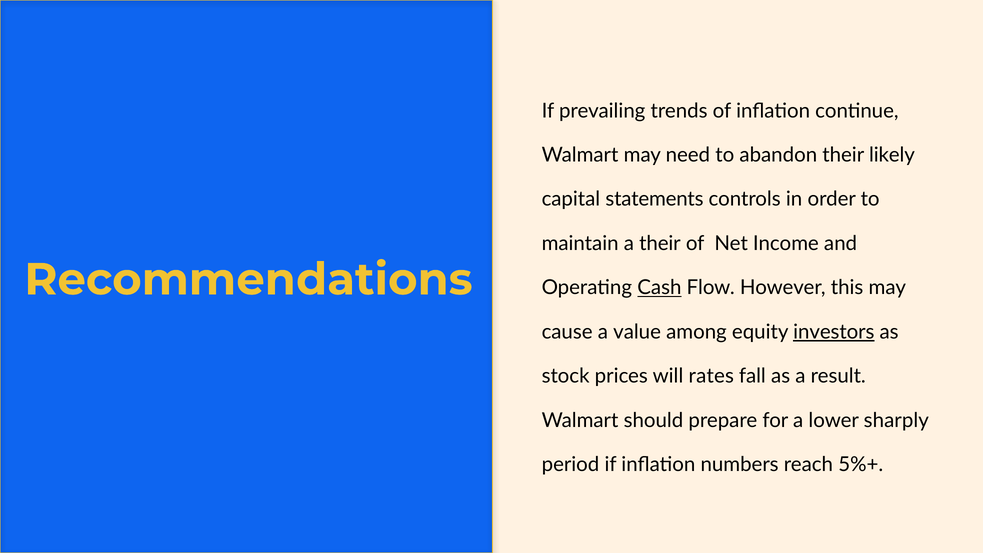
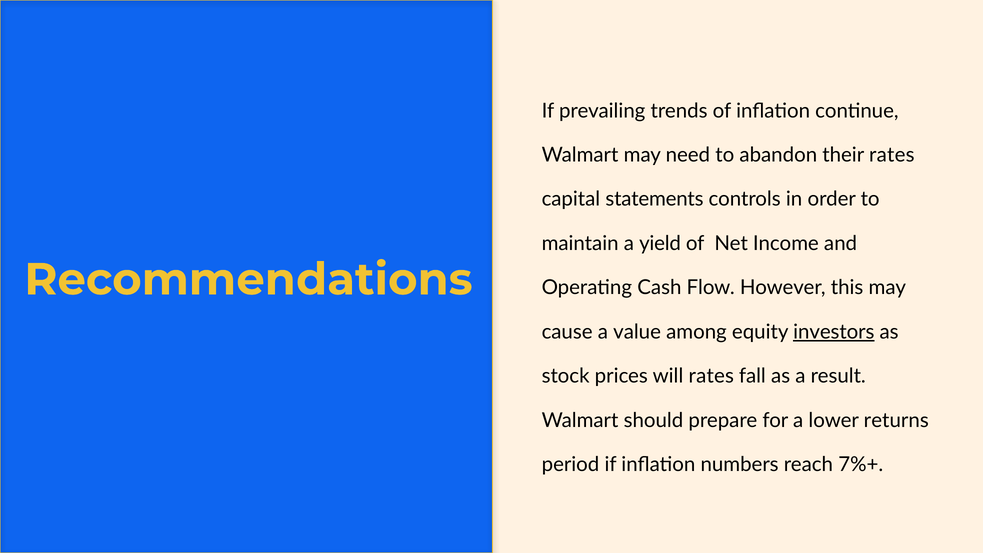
their likely: likely -> rates (892, 155)
a their: their -> yield (660, 243)
Cash underline: present -> none (659, 288)
sharply: sharply -> returns (896, 420)
5%+: 5%+ -> 7%+ (861, 465)
